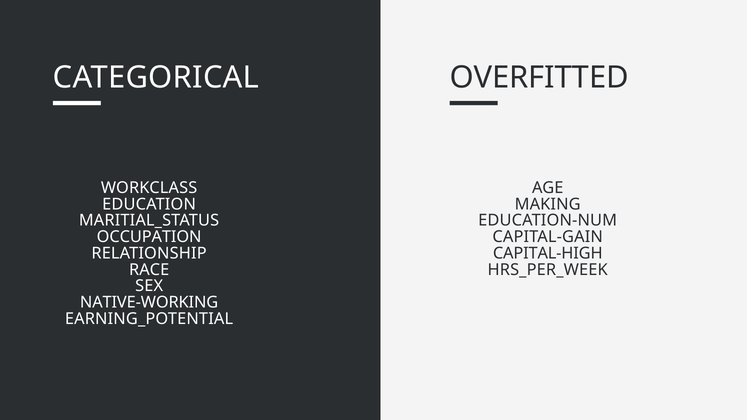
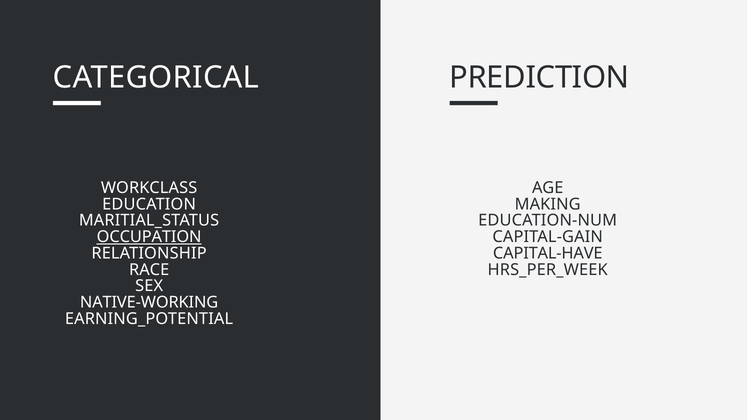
OVERFITTED: OVERFITTED -> PREDICTION (539, 78)
OCCUPATION underline: none -> present (149, 237)
CAPITAL-HIGH: CAPITAL-HIGH -> CAPITAL-HAVE (548, 253)
